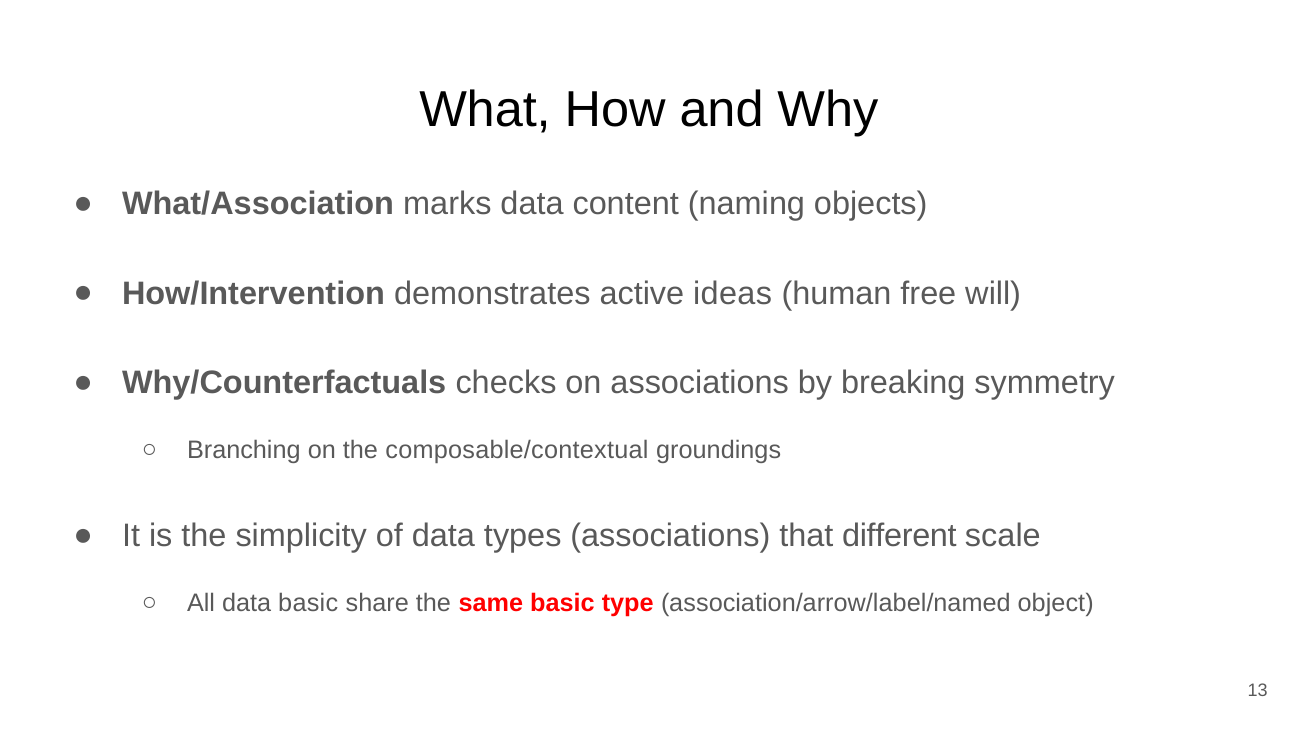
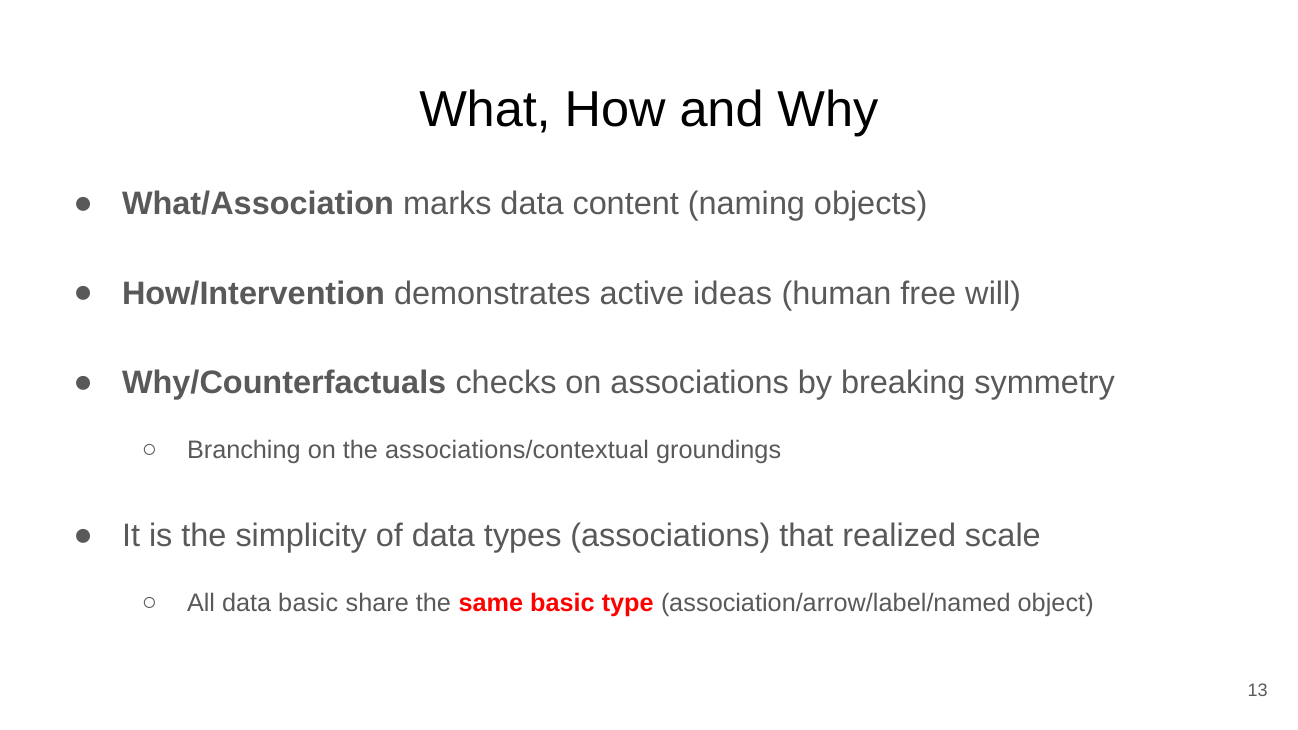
composable/contextual: composable/contextual -> associations/contextual (517, 451)
different: different -> realized (899, 536)
